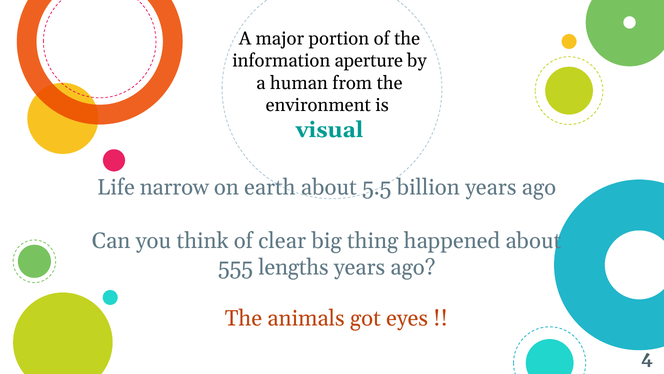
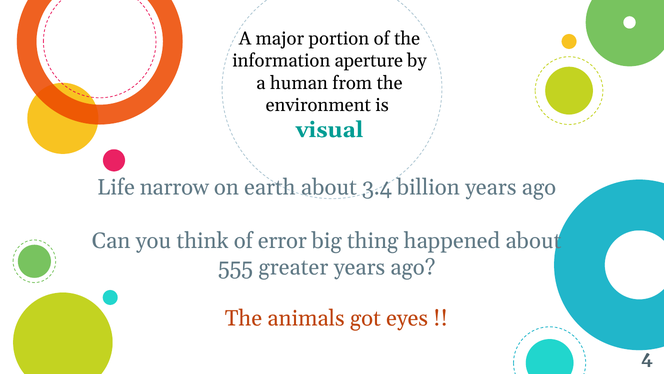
5.5: 5.5 -> 3.4 (377, 187)
clear: clear -> error (282, 240)
lengths: lengths -> greater (293, 267)
